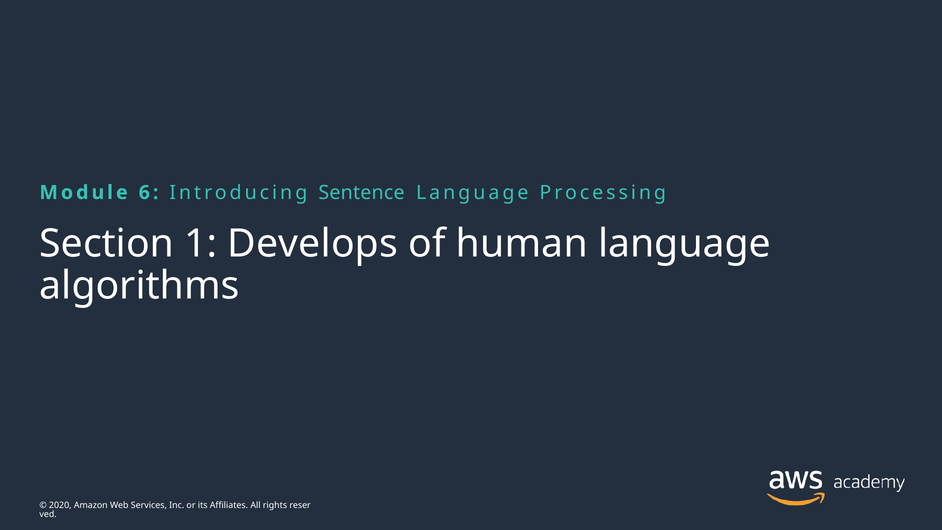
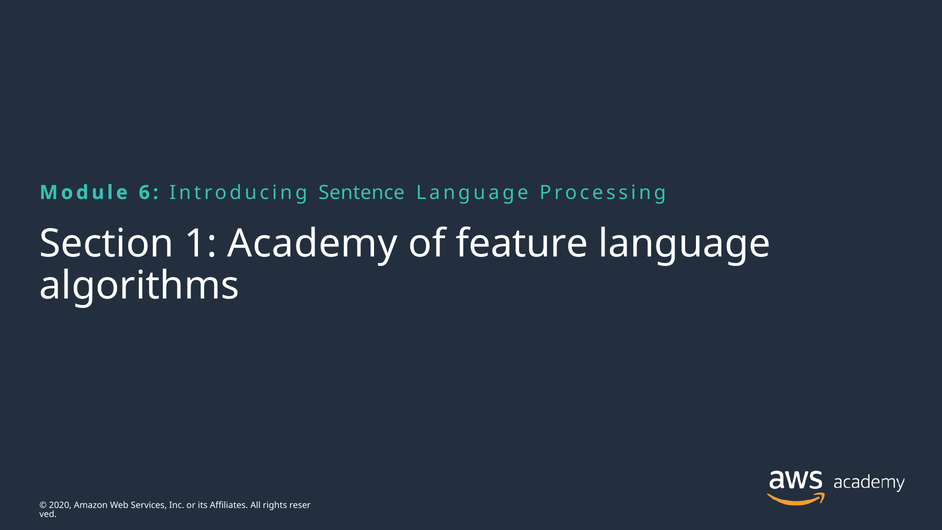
Develops: Develops -> Academy (313, 243)
human: human -> feature (522, 243)
